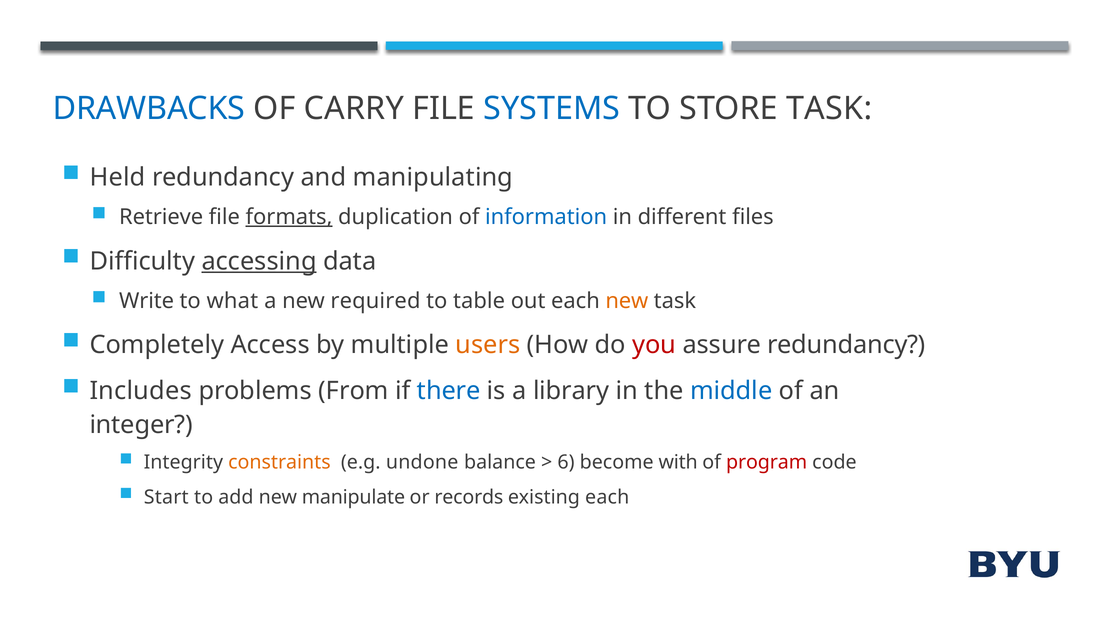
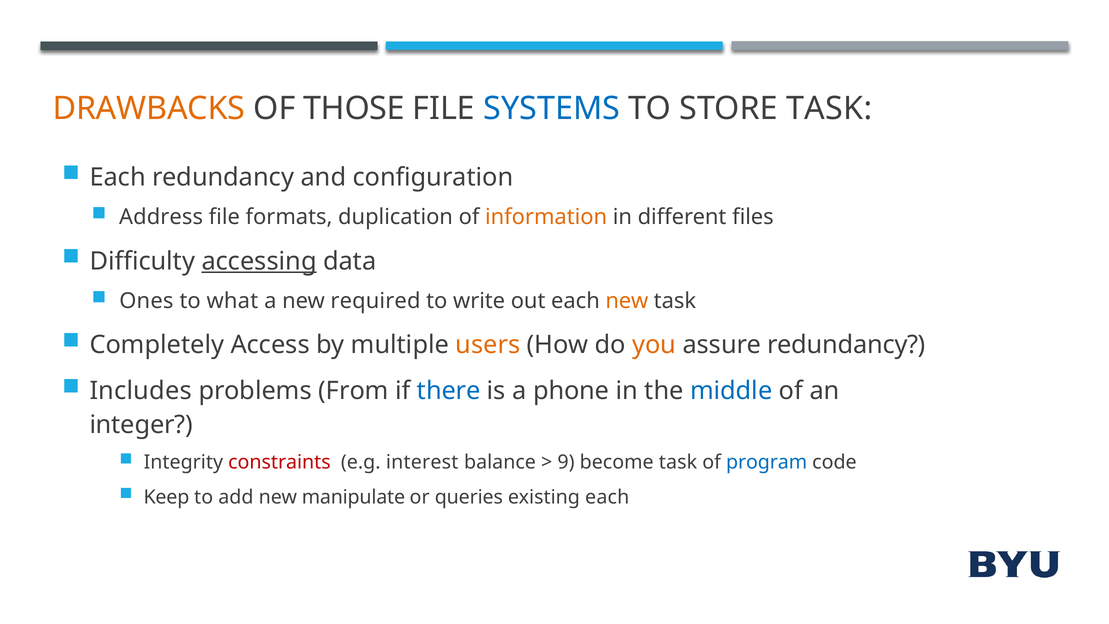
DRAWBACKS colour: blue -> orange (149, 108)
CARRY: CARRY -> THOSE (354, 108)
Held: Held -> Each (118, 177)
manipulating: manipulating -> configuration (433, 177)
Retrieve: Retrieve -> Address (161, 217)
formats underline: present -> none (289, 217)
information colour: blue -> orange (546, 217)
Write: Write -> Ones (146, 301)
table: table -> write (479, 301)
you colour: red -> orange (654, 345)
library: library -> phone (571, 391)
constraints colour: orange -> red (279, 462)
undone: undone -> interest (422, 462)
6: 6 -> 9 (566, 462)
become with: with -> task (678, 462)
program colour: red -> blue (767, 462)
Start: Start -> Keep (166, 497)
records: records -> queries (469, 497)
